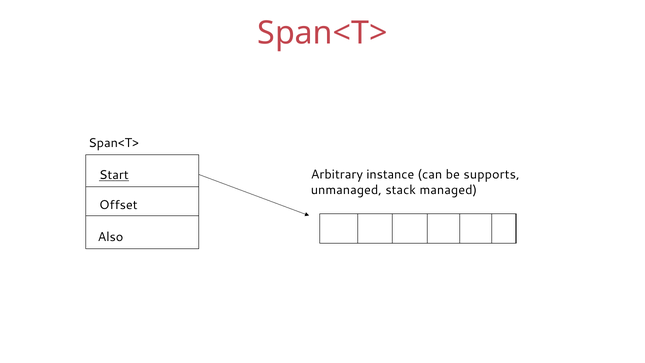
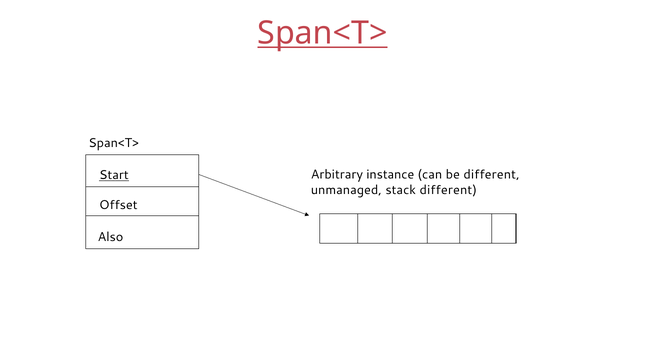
Span<T> underline: none -> present (322, 33)
be supports: supports -> different (492, 174)
stack managed: managed -> different (448, 190)
